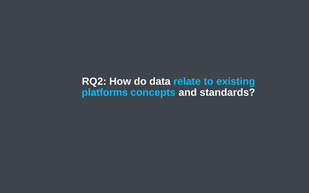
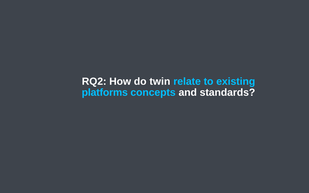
data: data -> twin (160, 82)
